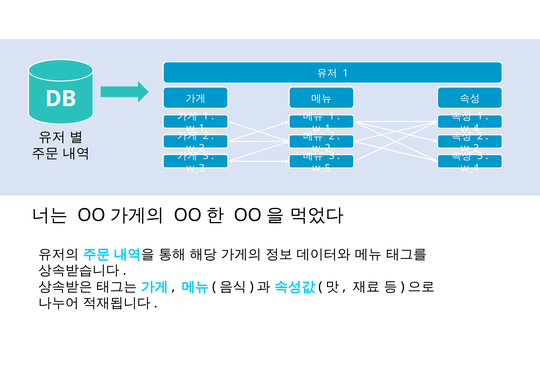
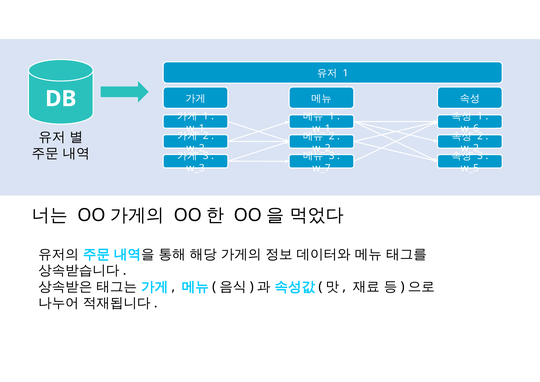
w_4: w_4 -> w_6 (470, 128)
w_5: w_5 -> w_7 (321, 168)
w_4: w_4 -> w_5 (470, 168)
